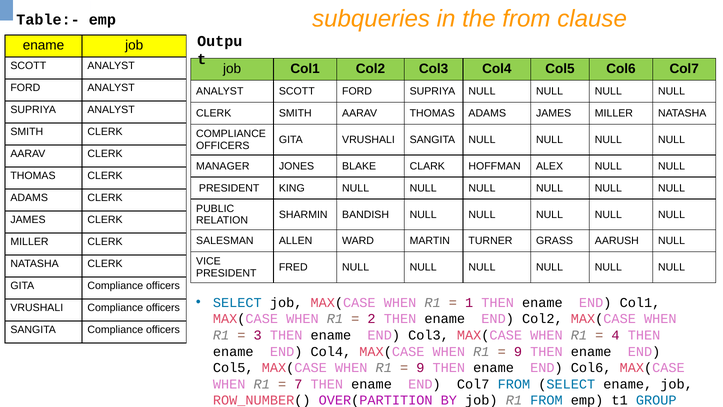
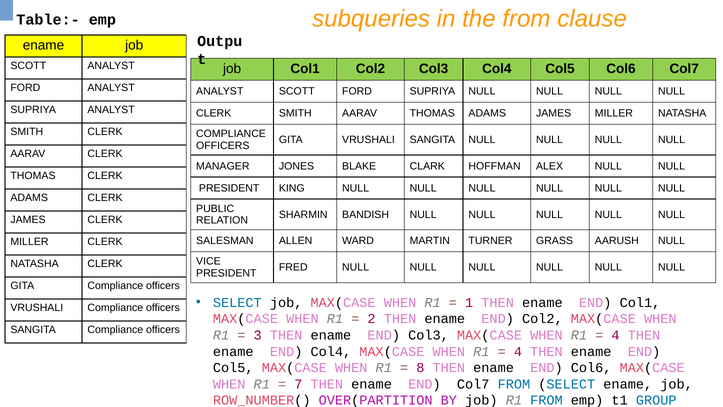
9: 9 -> 4 (518, 351)
9: 9 -> 8 (420, 368)
